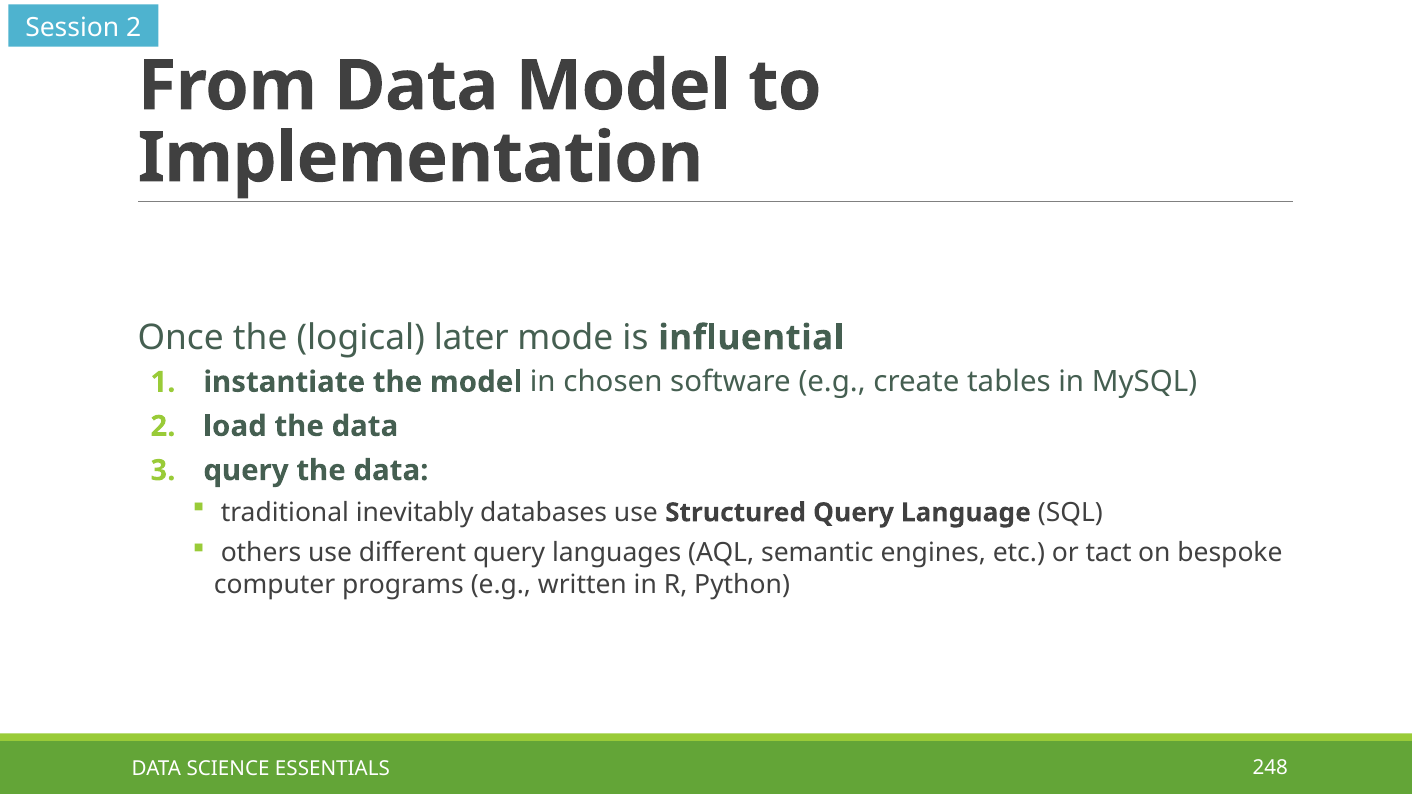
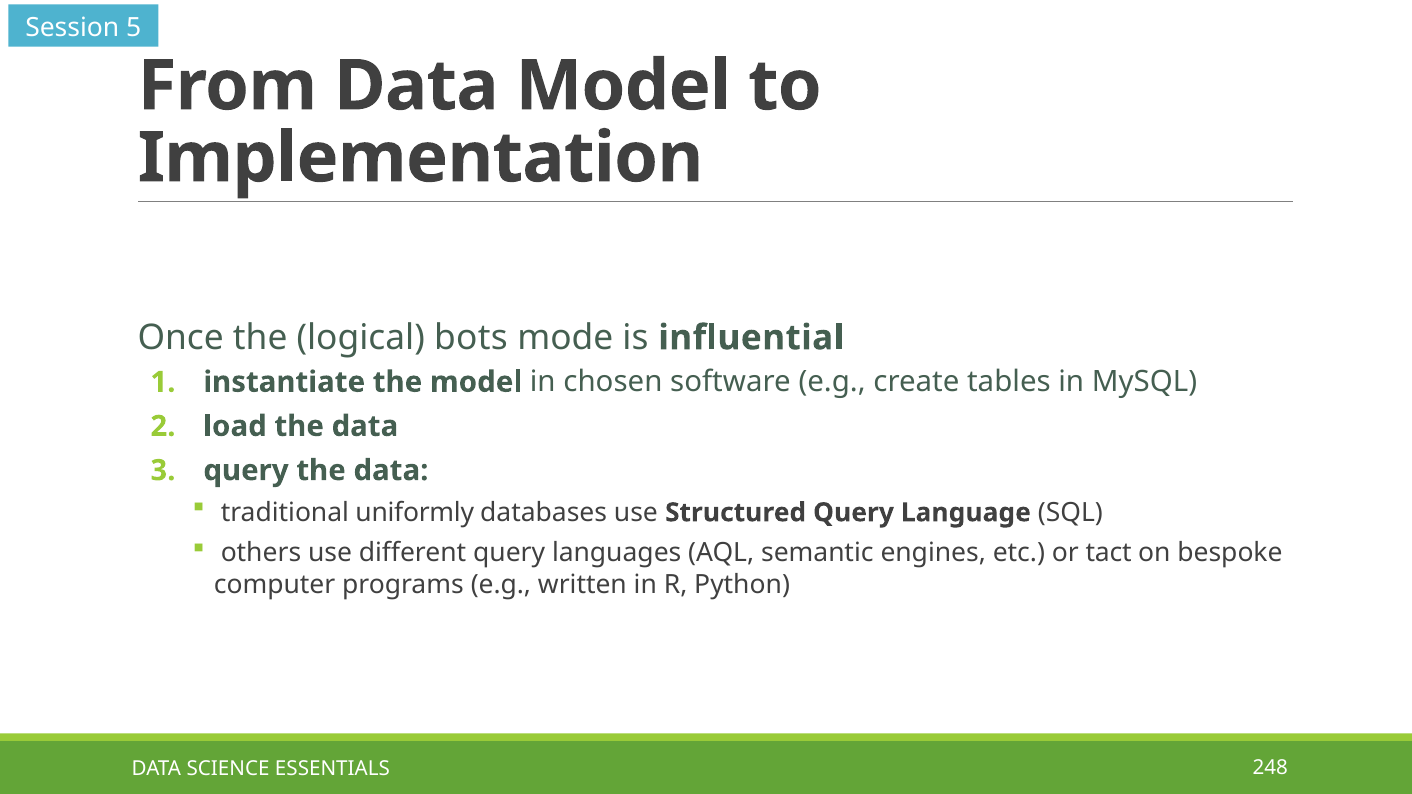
Session 2: 2 -> 5 (134, 27)
later: later -> bots (471, 338)
inevitably: inevitably -> uniformly (415, 513)
